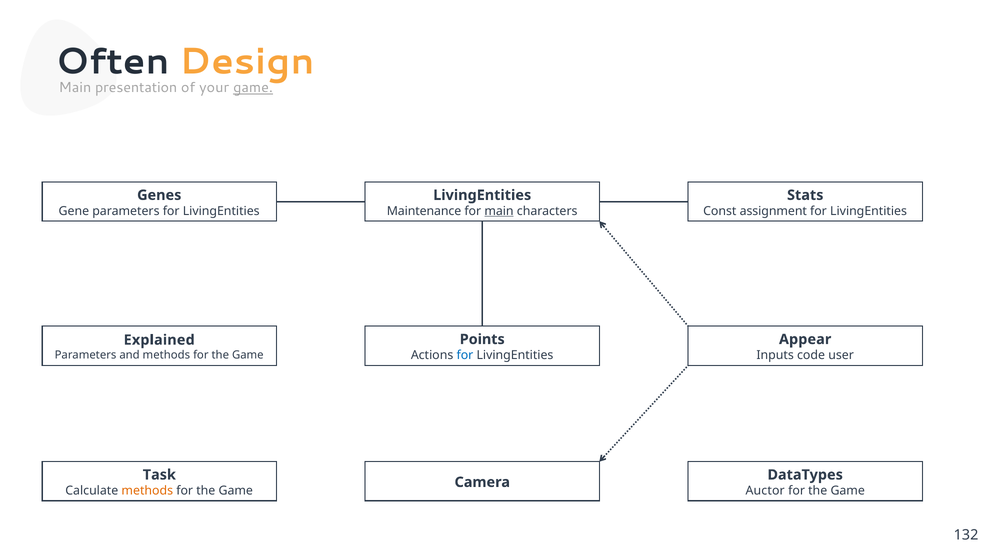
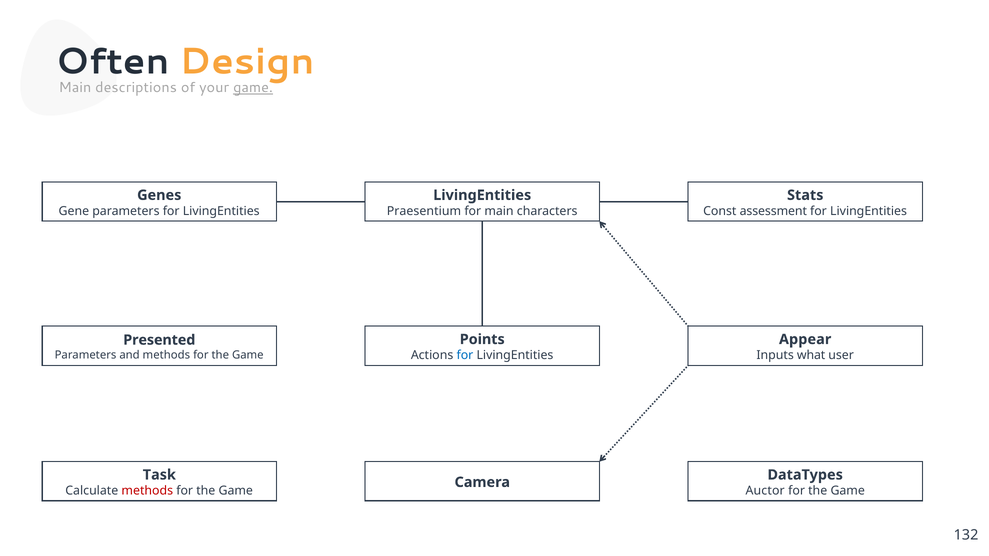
presentation: presentation -> descriptions (136, 88)
Maintenance: Maintenance -> Praesentium (424, 211)
main underline: present -> none (499, 211)
assignment: assignment -> assessment (773, 211)
Explained: Explained -> Presented (159, 340)
code: code -> what (811, 355)
methods colour: orange -> red (147, 491)
